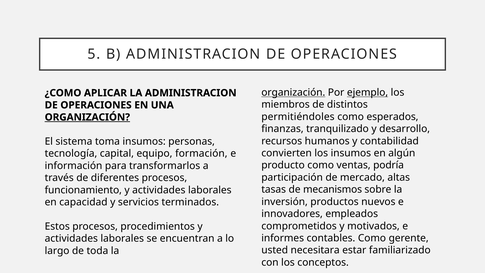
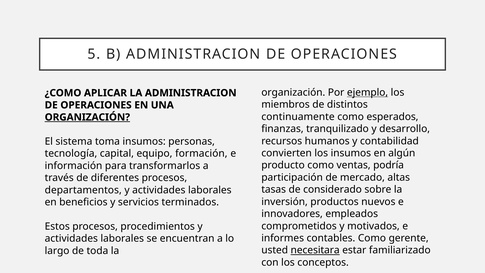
organización underline: present -> none (293, 92)
permitiéndoles: permitiéndoles -> continuamente (298, 117)
mecanismos: mecanismos -> considerado (333, 189)
funcionamiento: funcionamiento -> departamentos (83, 190)
capacidad: capacidad -> beneficios (83, 202)
necesitara underline: none -> present (315, 250)
